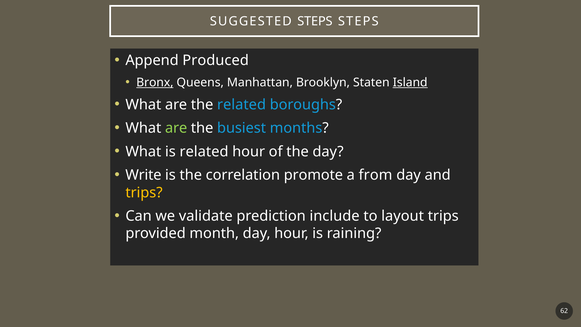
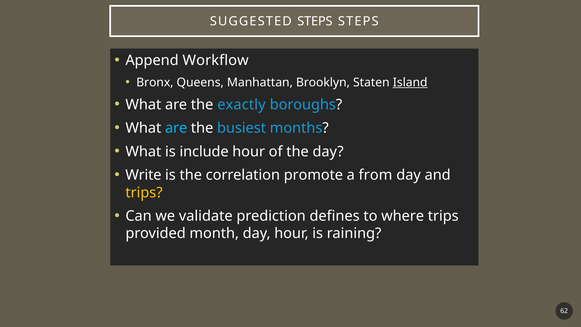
Produced: Produced -> Workflow (216, 60)
Bronx underline: present -> none (155, 82)
the related: related -> exactly (241, 105)
are colour: light green -> light blue (176, 128)
is related: related -> include (204, 152)
include: include -> defines (335, 216)
layout: layout -> where (403, 216)
